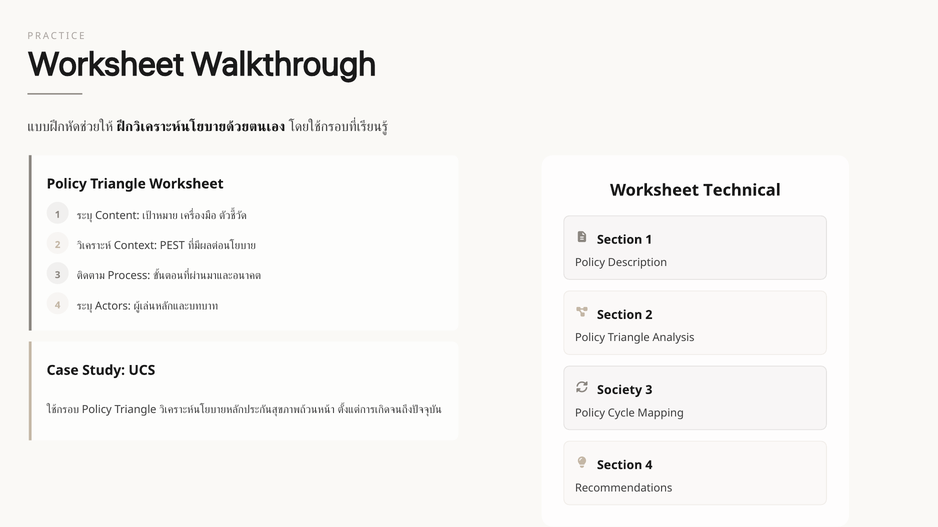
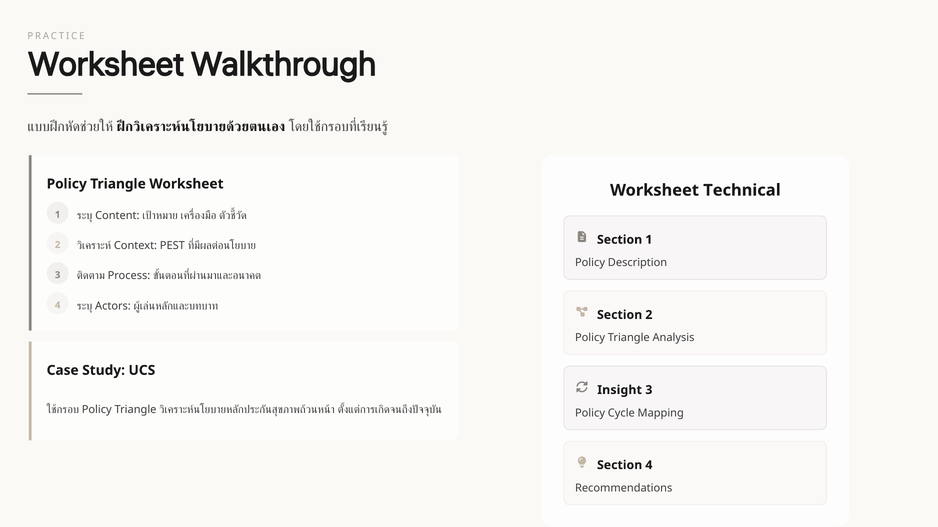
Society: Society -> Insight (620, 390)
